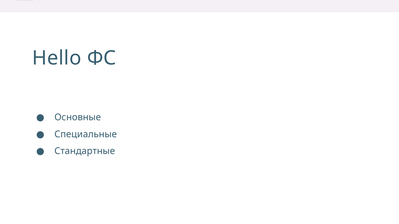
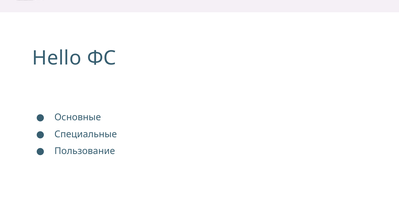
Стандартные: Стандартные -> Пользование (85, 151)
